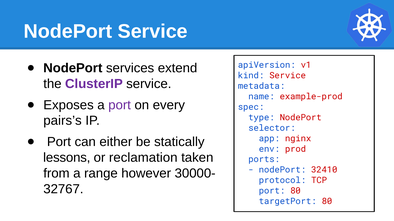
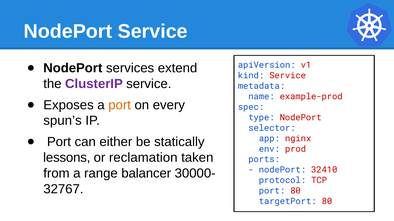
port colour: purple -> orange (120, 105)
pairs’s: pairs’s -> spun’s (63, 121)
however: however -> balancer (146, 174)
